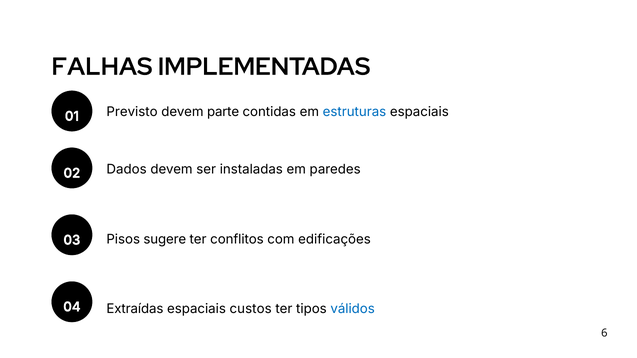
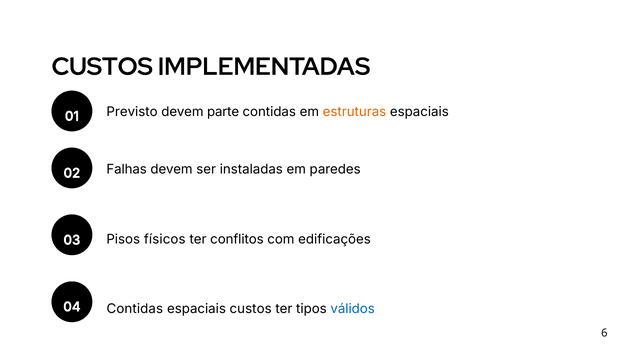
FALHAS: FALHAS -> CUSTOS (102, 67)
estruturas colour: blue -> orange (354, 112)
Dados: Dados -> Falhas (127, 169)
sugere: sugere -> físicos (165, 239)
Extraídas: Extraídas -> Contidas (135, 309)
